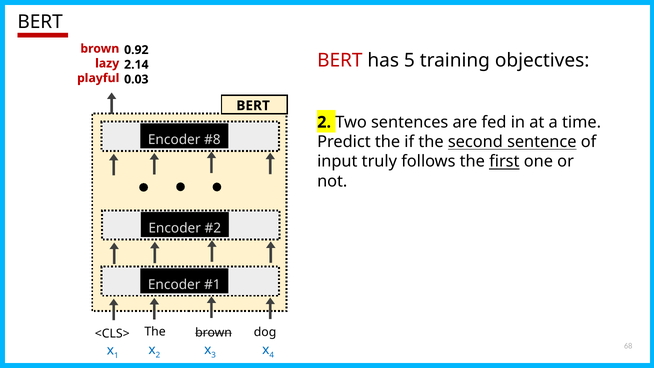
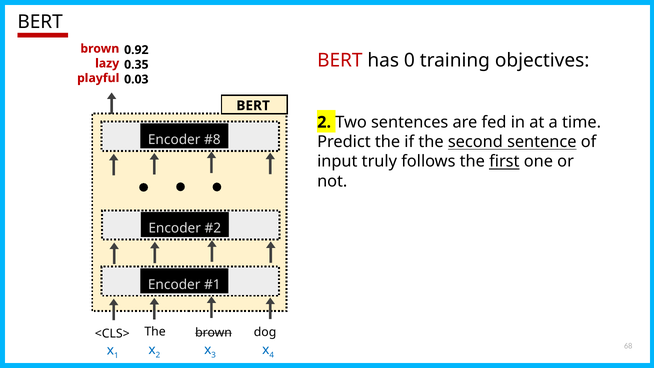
5: 5 -> 0 (409, 60)
2.14: 2.14 -> 0.35 (136, 65)
